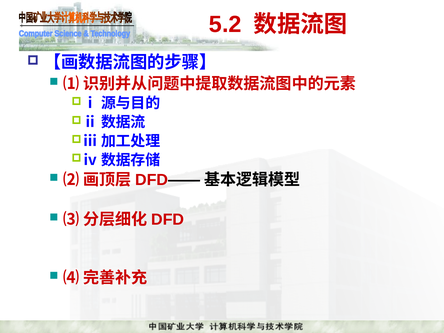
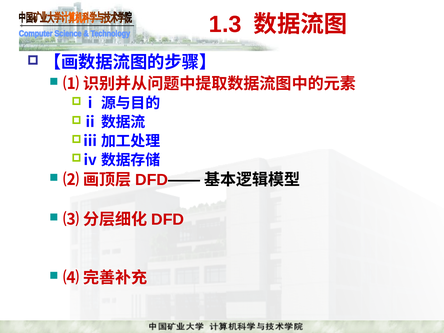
5.2: 5.2 -> 1.3 (225, 25)
